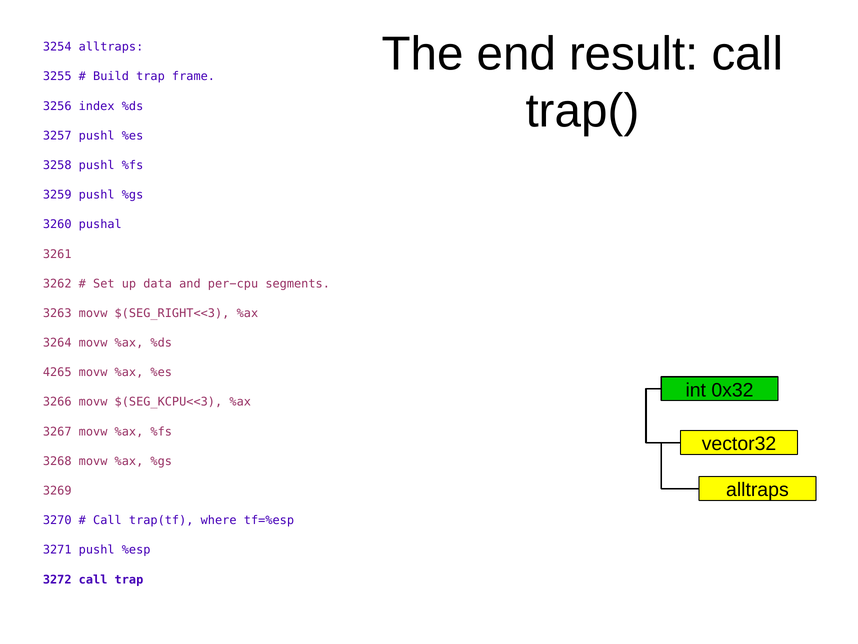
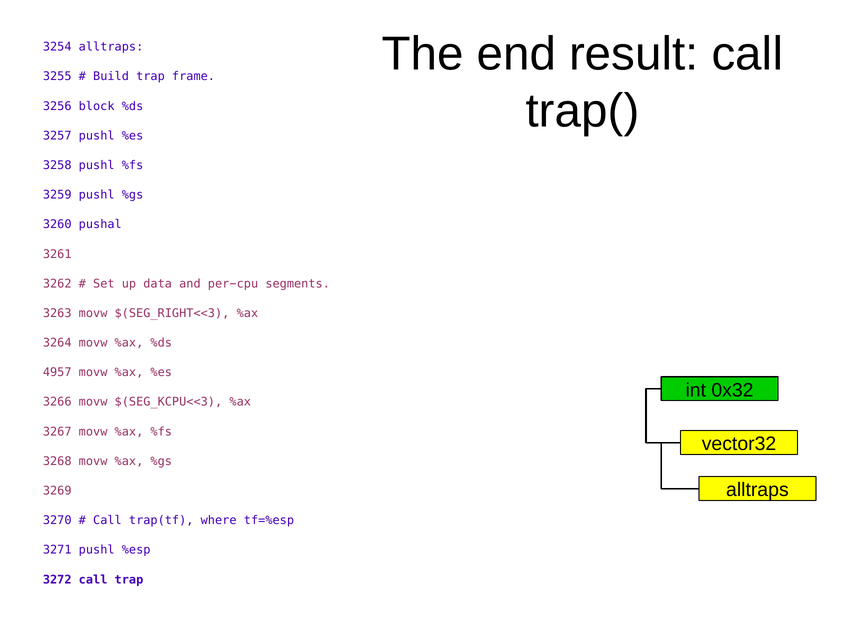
index: index -> block (97, 106)
4265: 4265 -> 4957 (57, 372)
